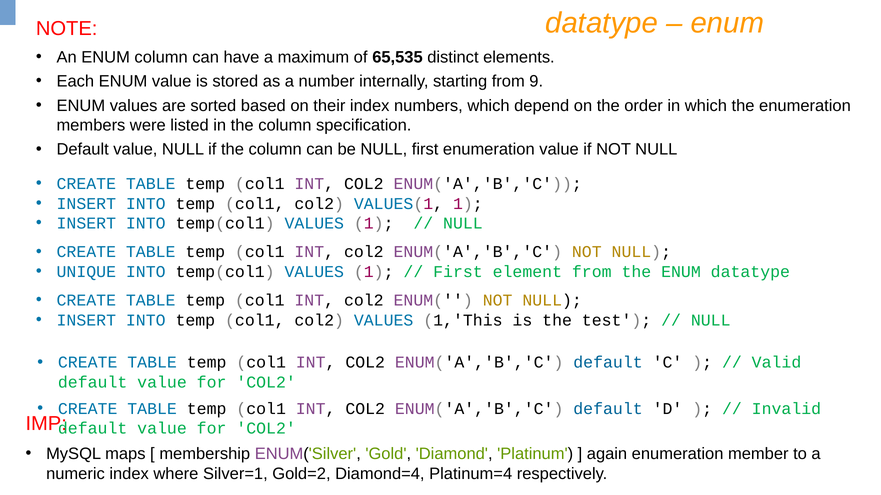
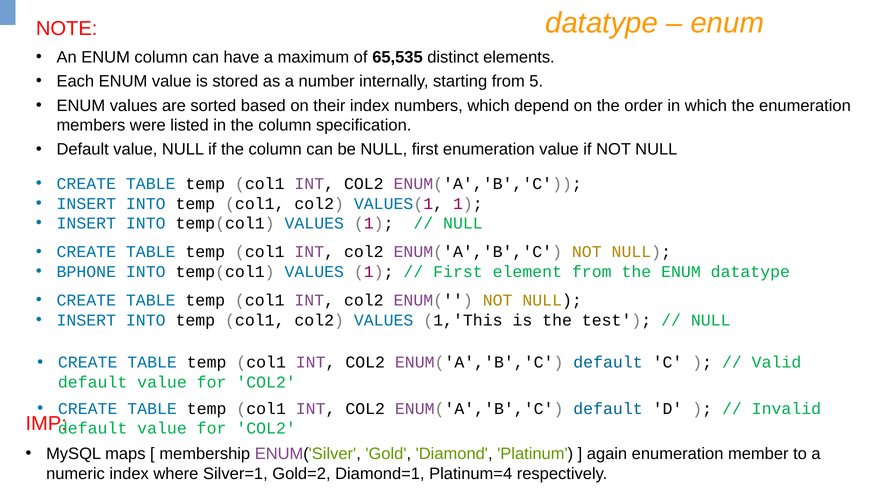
9: 9 -> 5 (536, 81)
UNIQUE: UNIQUE -> BPHONE (86, 272)
Diamond=4: Diamond=4 -> Diamond=1 (380, 474)
